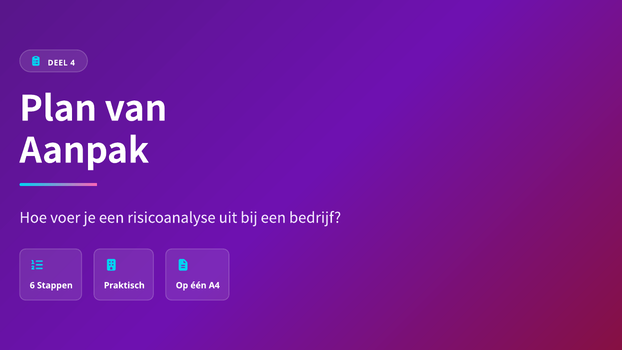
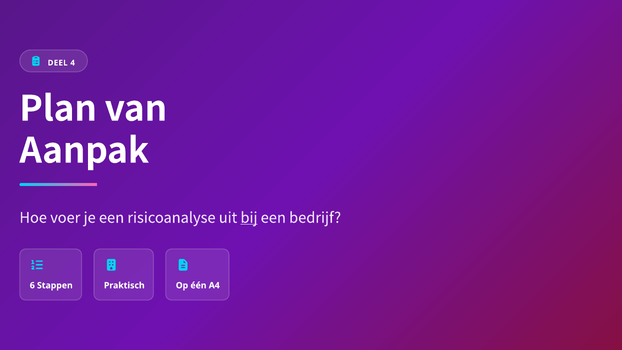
bij underline: none -> present (249, 218)
